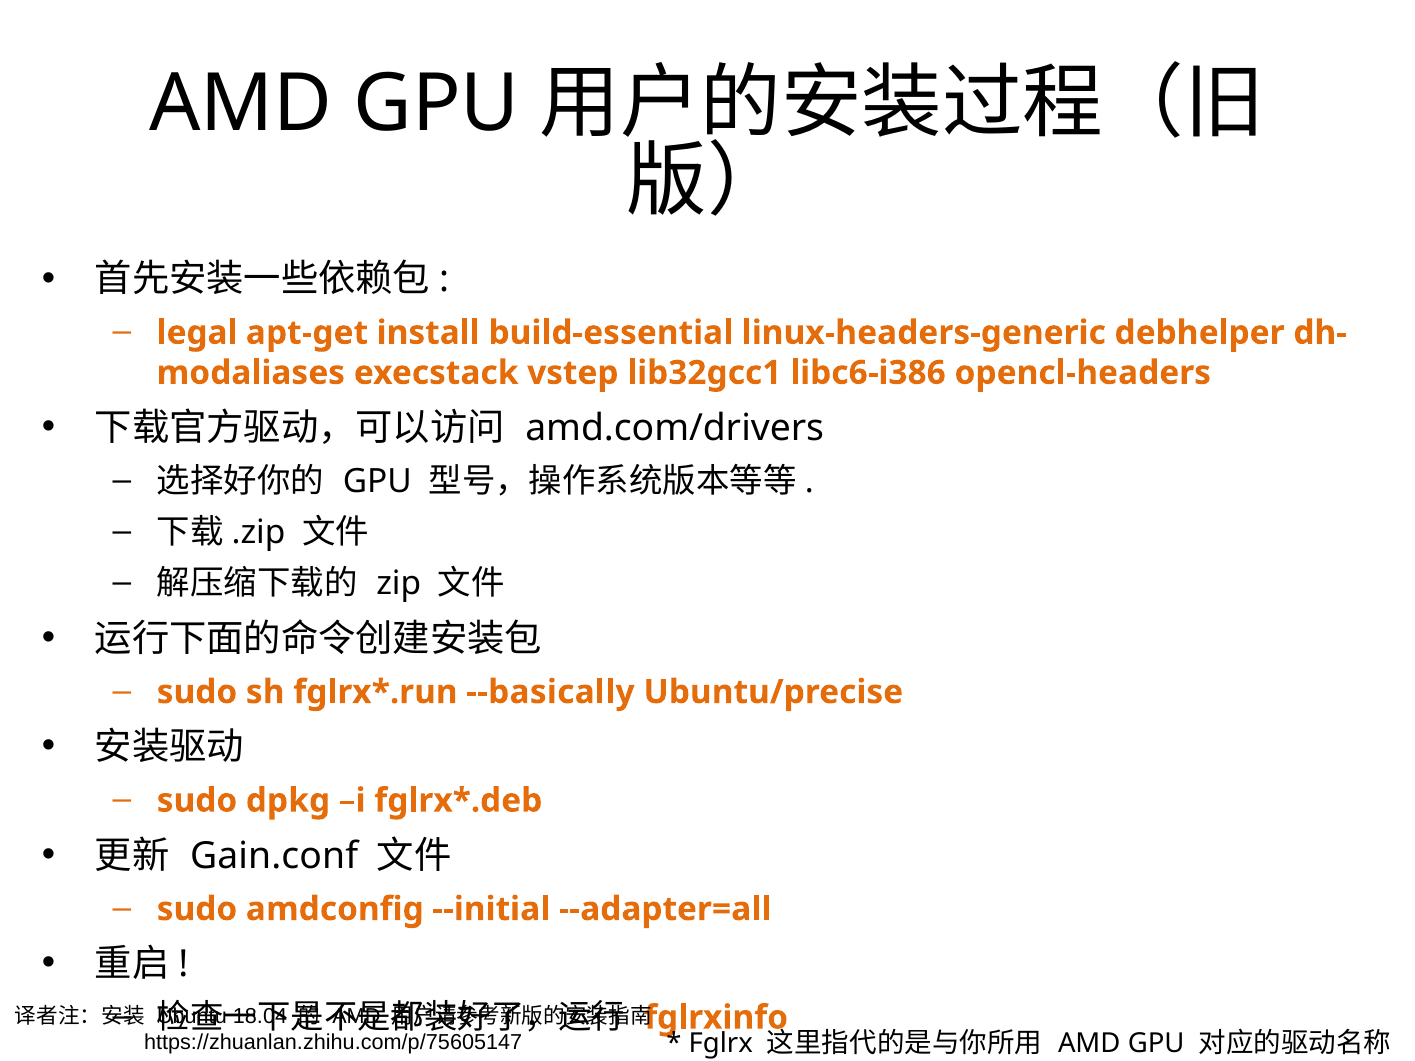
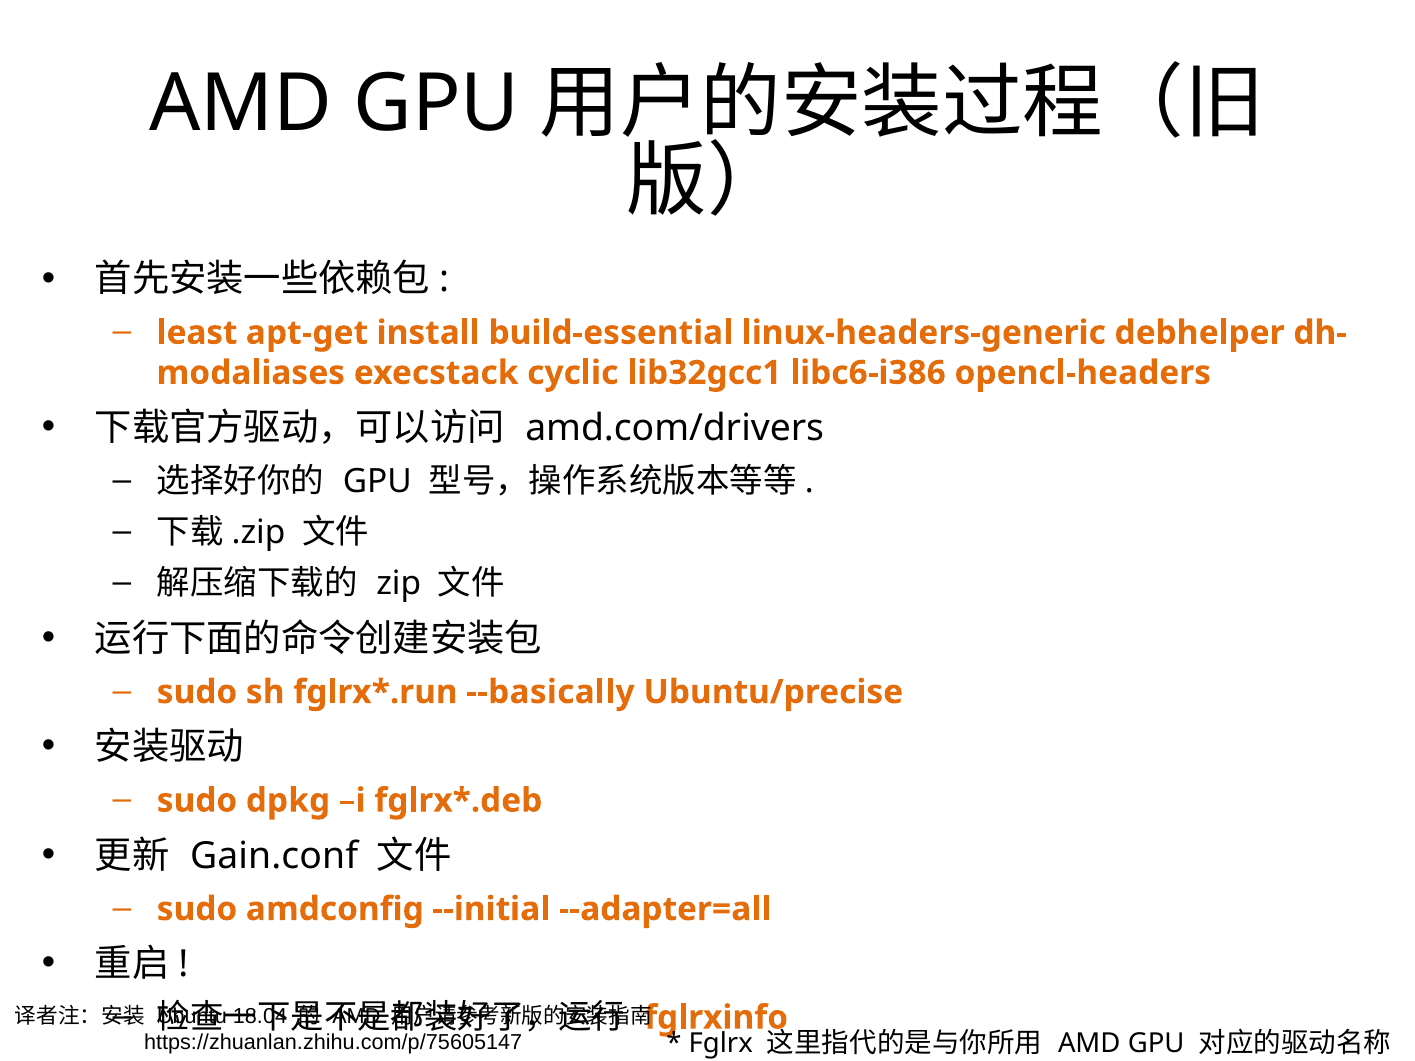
legal: legal -> least (197, 333)
vstep: vstep -> cyclic (573, 373)
